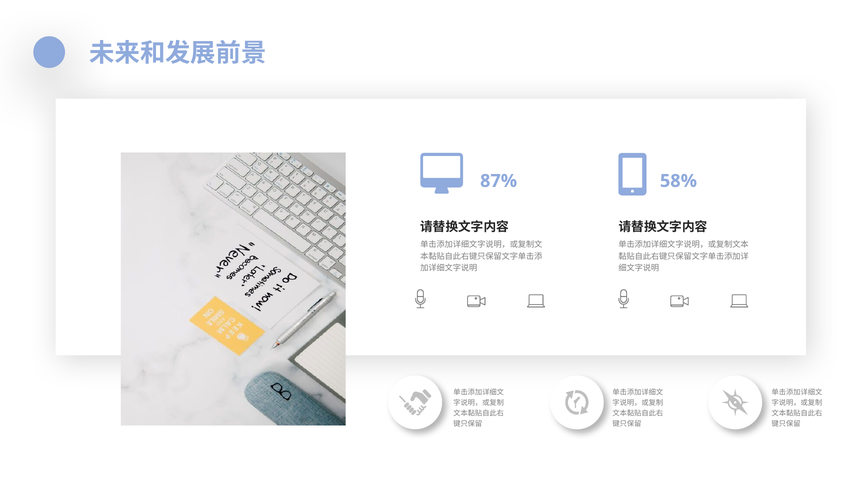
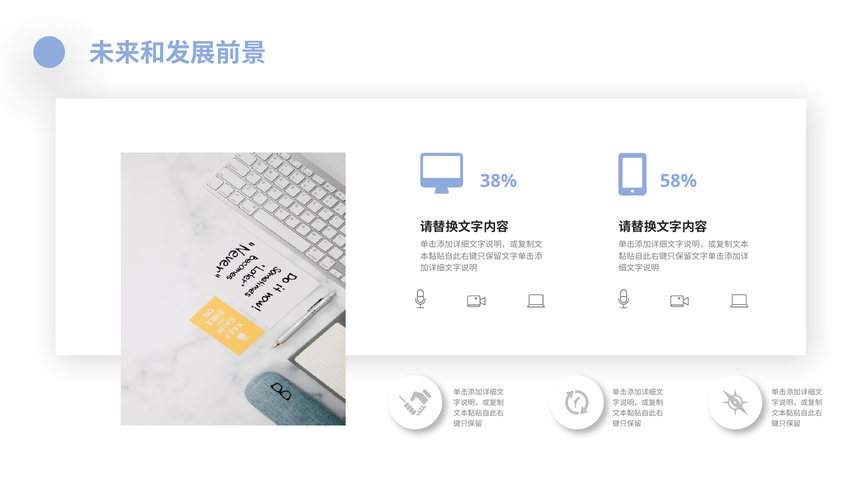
87%: 87% -> 38% (499, 181)
